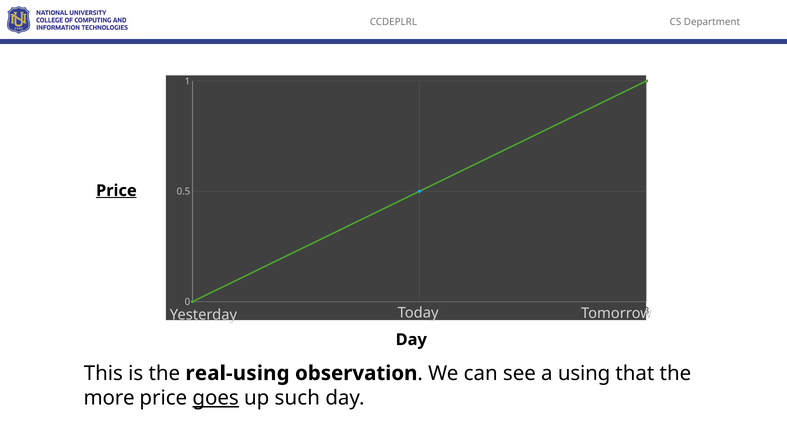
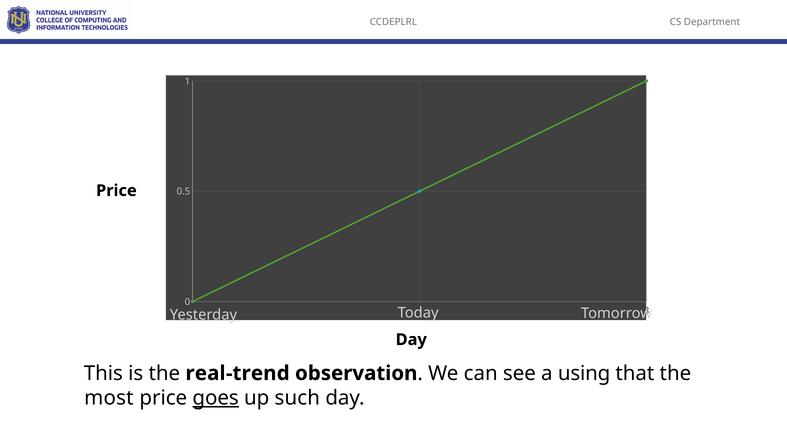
Price underline: present -> none (116, 190)
real-using: real-using -> real-trend (238, 373)
more: more -> most (109, 398)
